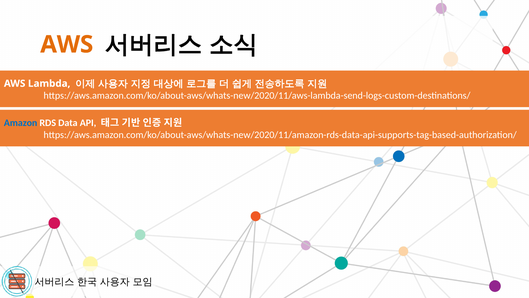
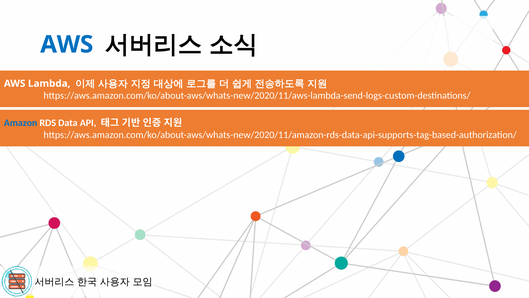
AWS colour: orange -> blue (67, 44)
